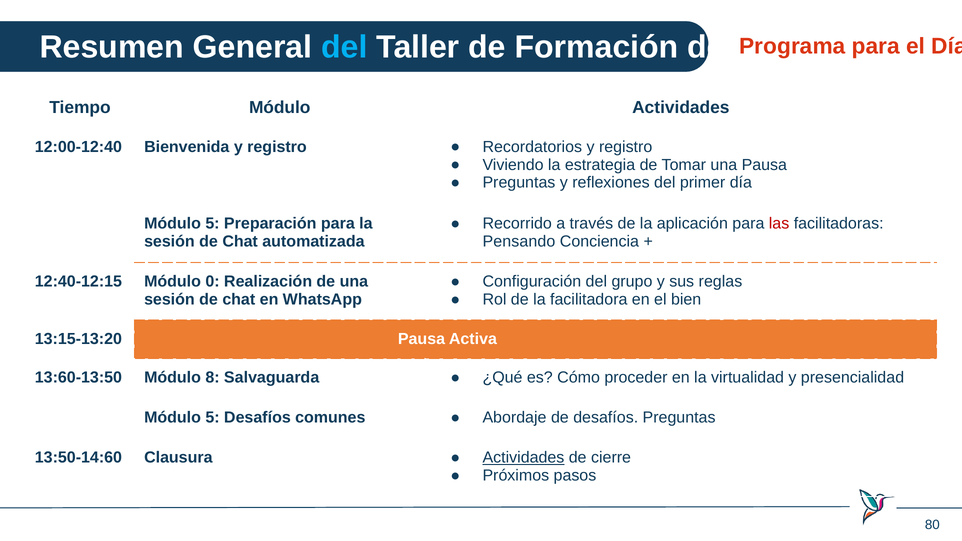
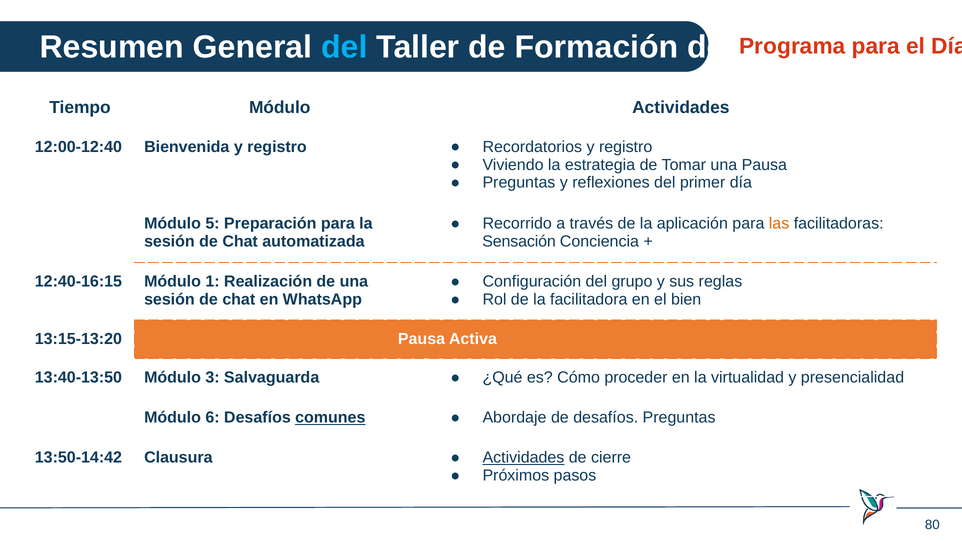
las colour: red -> orange (779, 224)
Pensando: Pensando -> Sensación (519, 242)
12:40-12:15: 12:40-12:15 -> 12:40-16:15 (78, 281)
0: 0 -> 1 (213, 281)
13:60-13:50: 13:60-13:50 -> 13:40-13:50 (78, 378)
8: 8 -> 3 (213, 378)
5: 5 -> 6 (213, 418)
comunes underline: none -> present (330, 418)
13:50-14:60: 13:50-14:60 -> 13:50-14:42 (78, 458)
